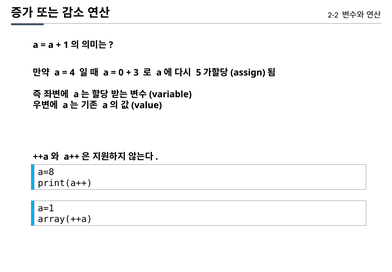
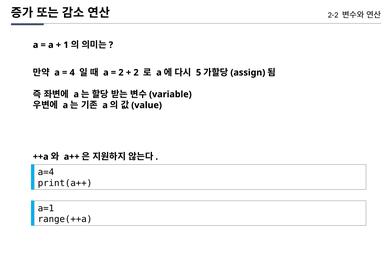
0: 0 -> 2 (121, 72)
3: 3 -> 2 (136, 72)
a=8: a=8 -> a=4 (46, 172)
array(++a: array(++a -> range(++a (65, 219)
